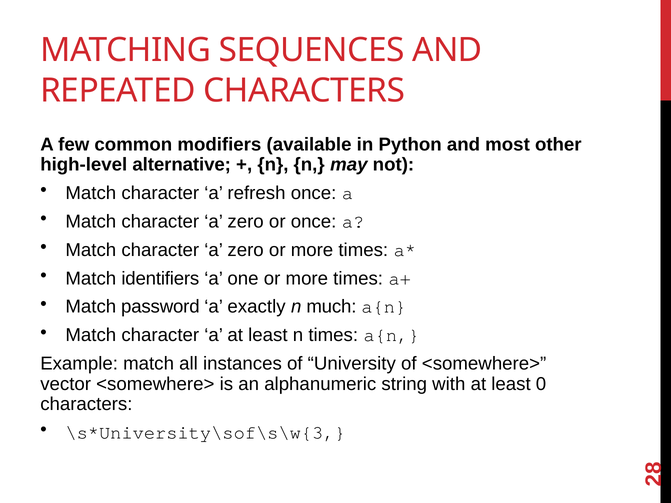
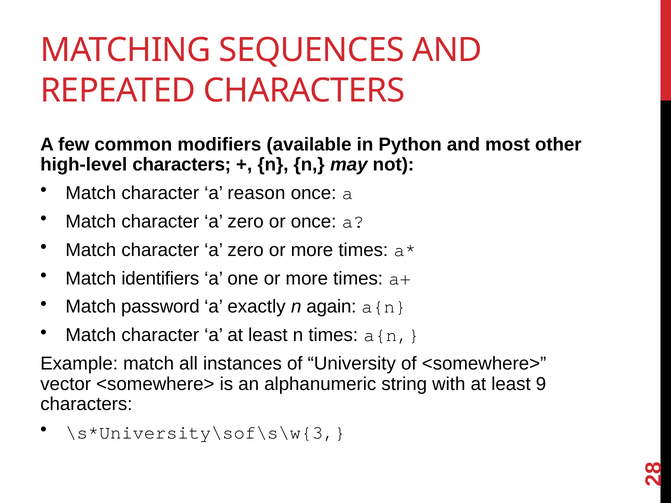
high-level alternative: alternative -> characters (182, 165)
refresh: refresh -> reason (256, 193)
much: much -> again (331, 307)
0: 0 -> 9 (541, 384)
